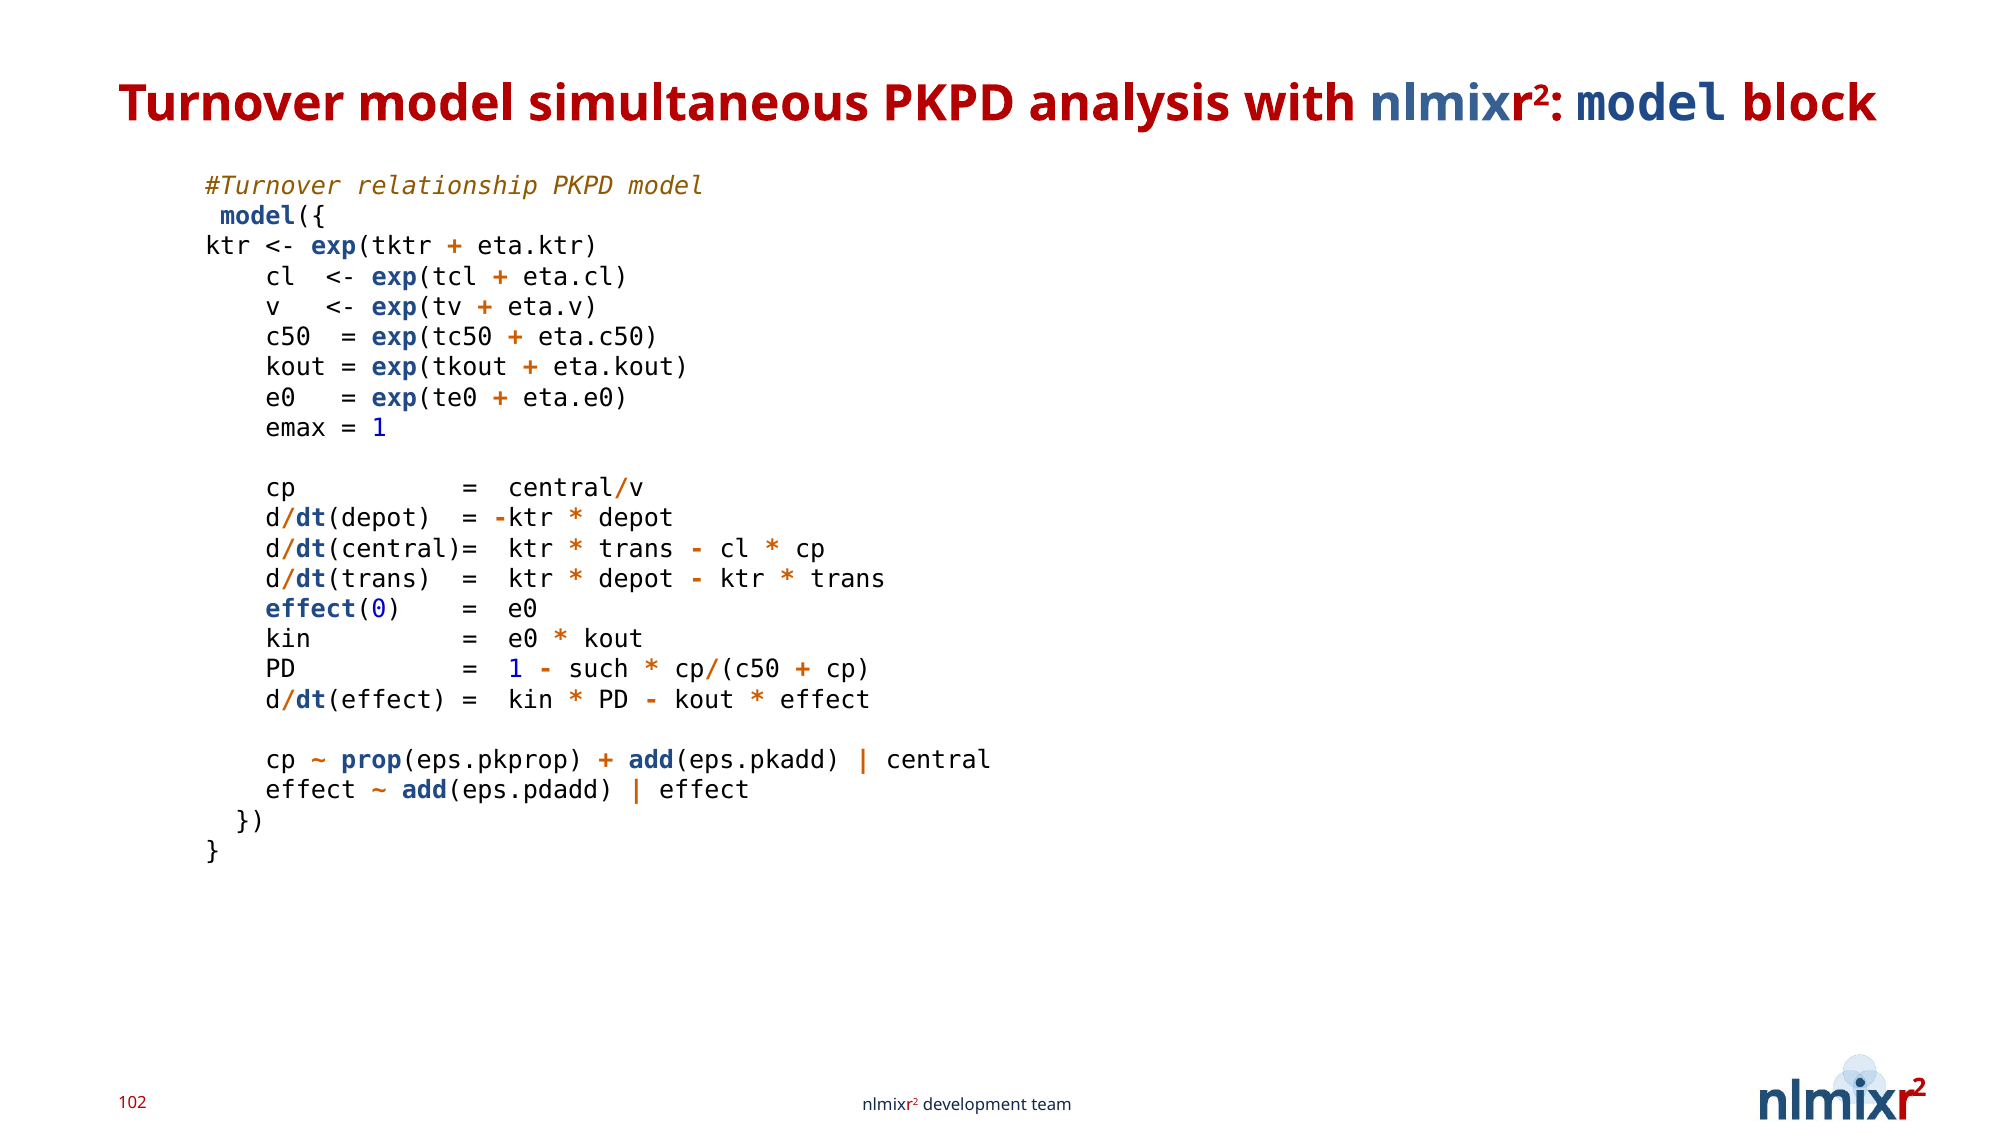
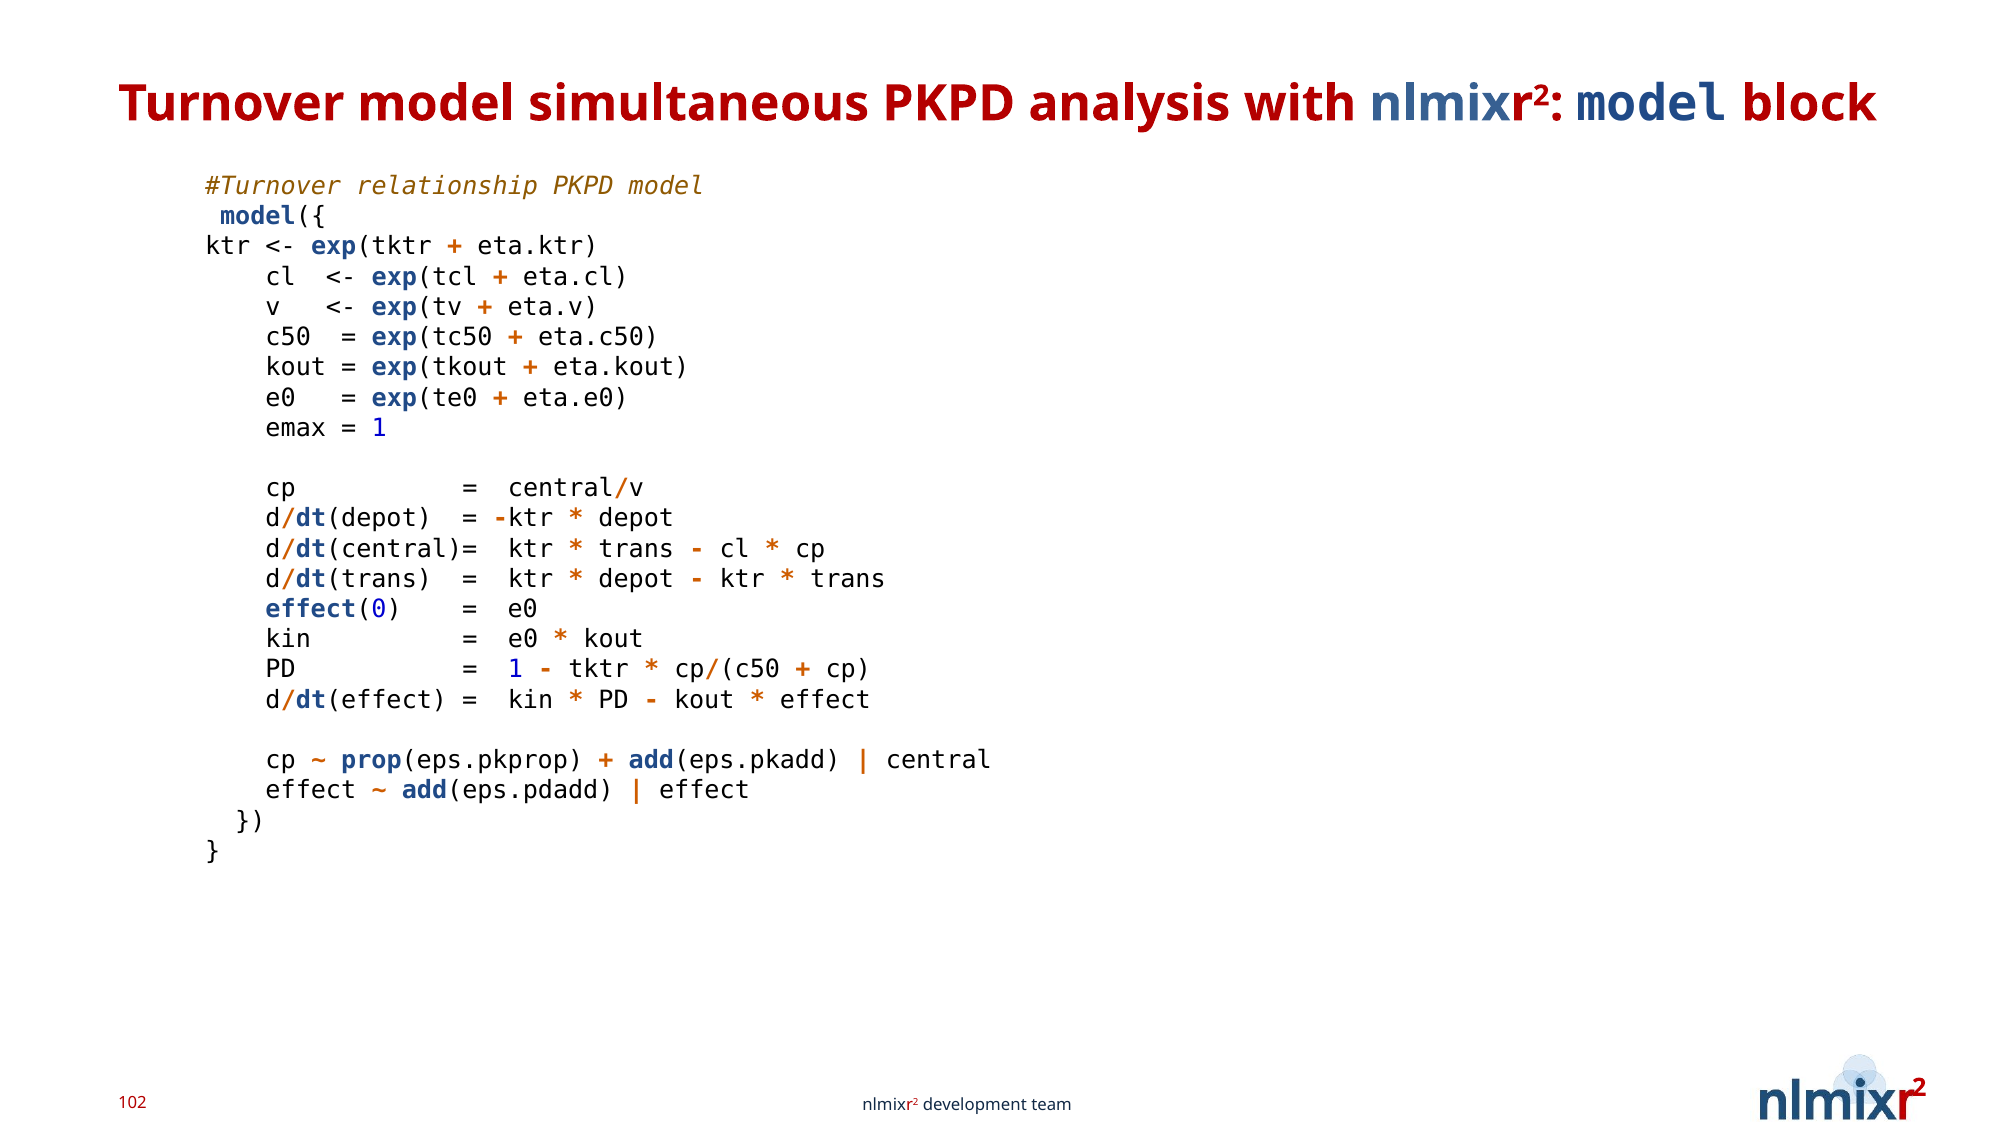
such: such -> tktr (599, 670)
